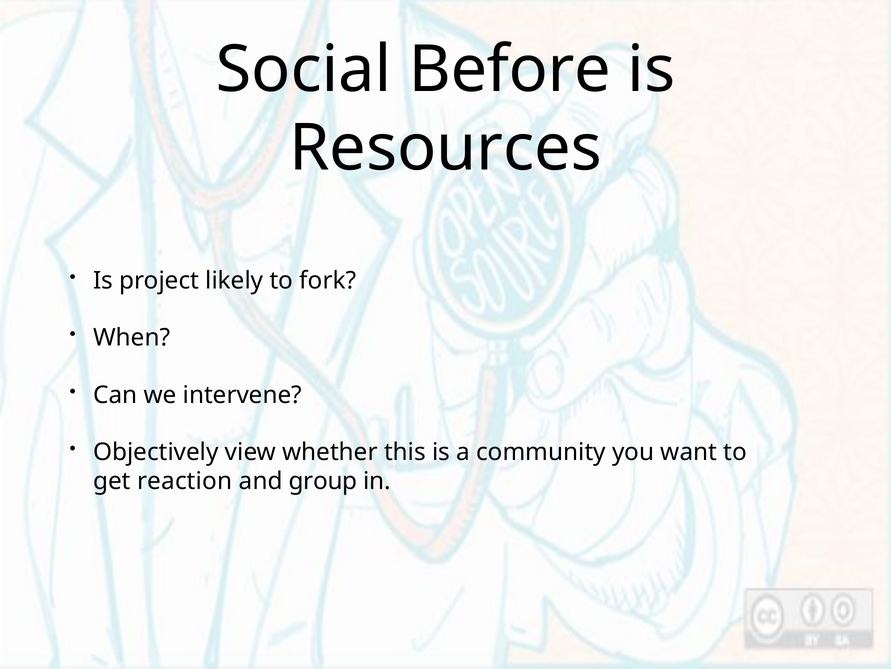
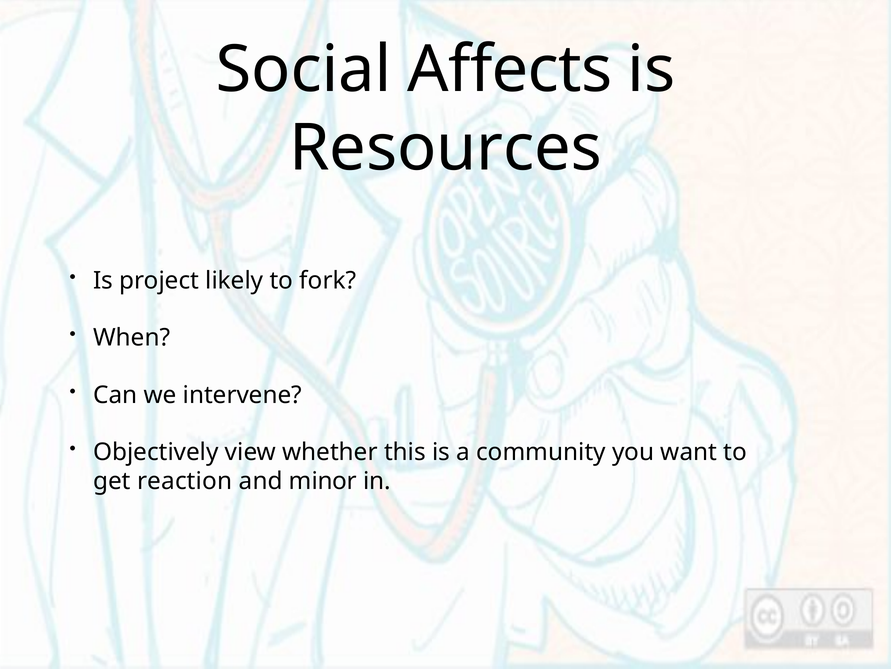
Before: Before -> Affects (510, 70)
group: group -> minor (323, 481)
